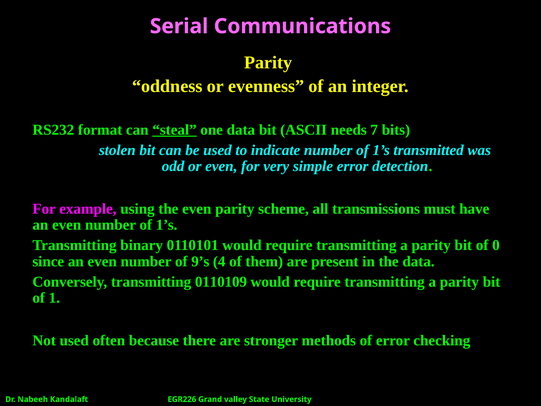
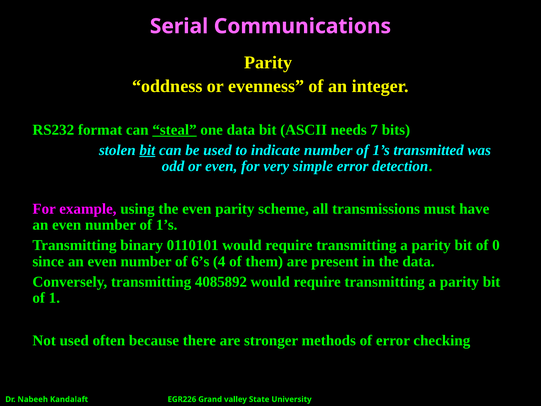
bit underline: none -> present (147, 150)
9’s: 9’s -> 6’s (200, 261)
0110109: 0110109 -> 4085892 (221, 282)
